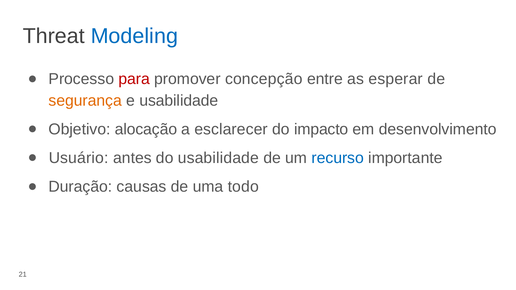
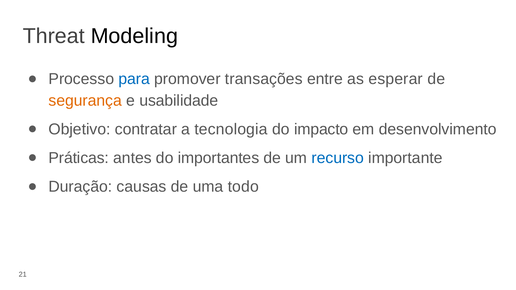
Modeling colour: blue -> black (134, 36)
para colour: red -> blue (134, 79)
concepção: concepção -> transações (264, 79)
alocação: alocação -> contratar (146, 129)
esclarecer: esclarecer -> tecnologia (231, 129)
Usuário: Usuário -> Práticas (79, 158)
do usabilidade: usabilidade -> importantes (219, 158)
